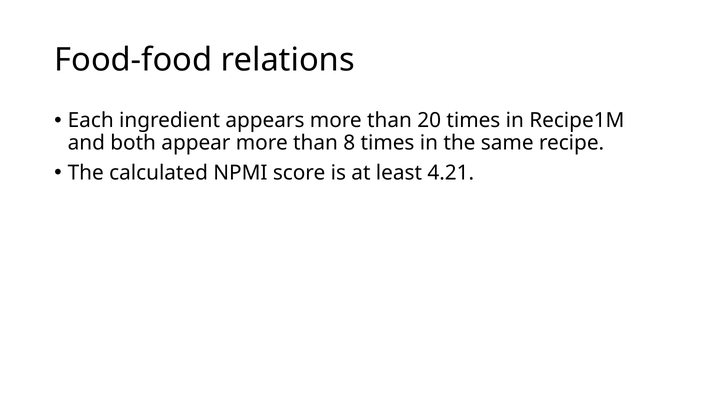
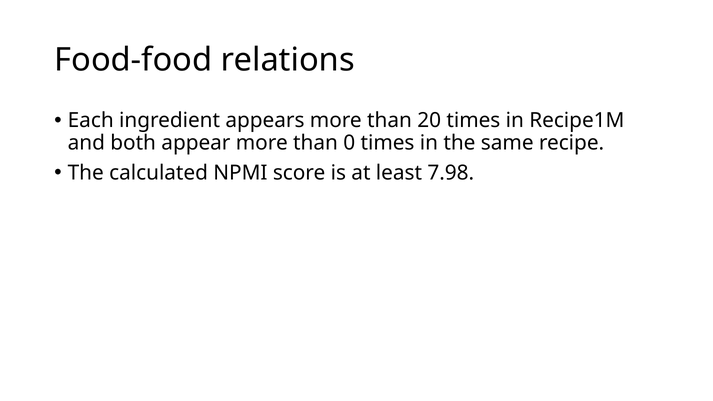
8: 8 -> 0 (349, 143)
4.21: 4.21 -> 7.98 (451, 173)
